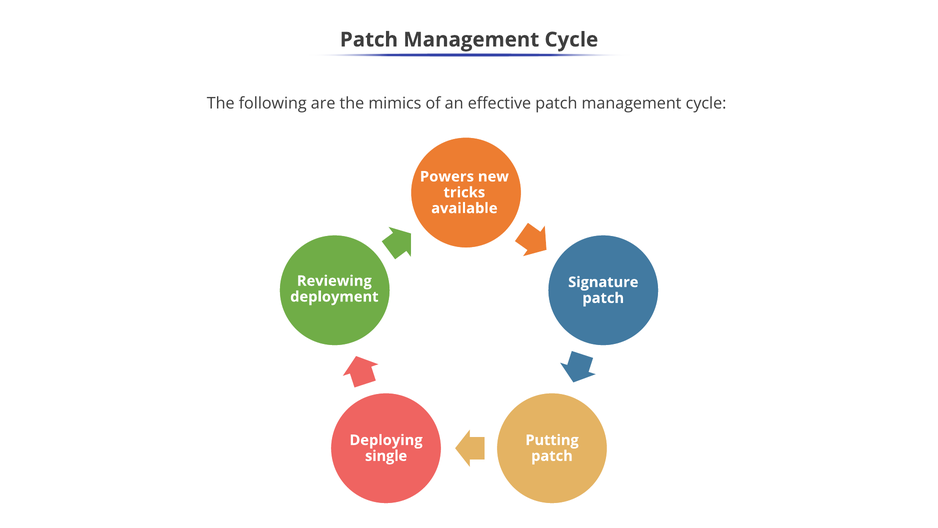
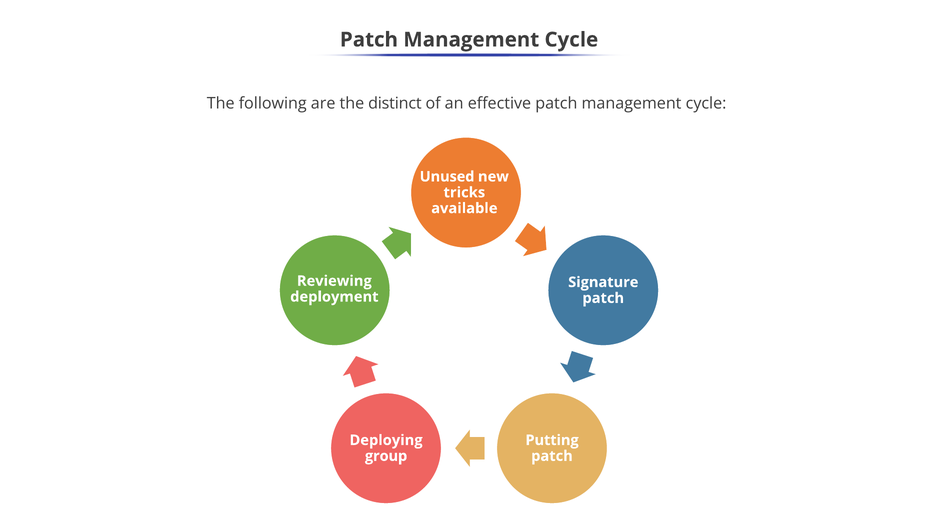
mimics: mimics -> distinct (395, 104)
Powers: Powers -> Unused (447, 177)
single: single -> group (386, 456)
